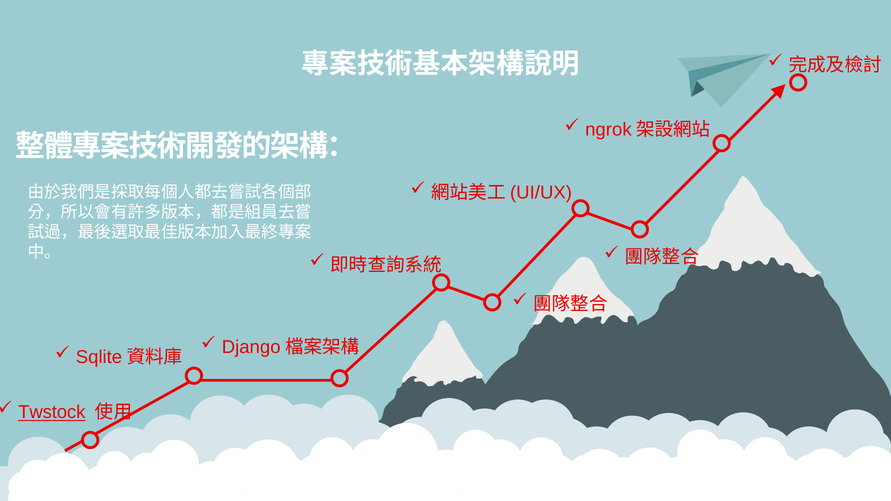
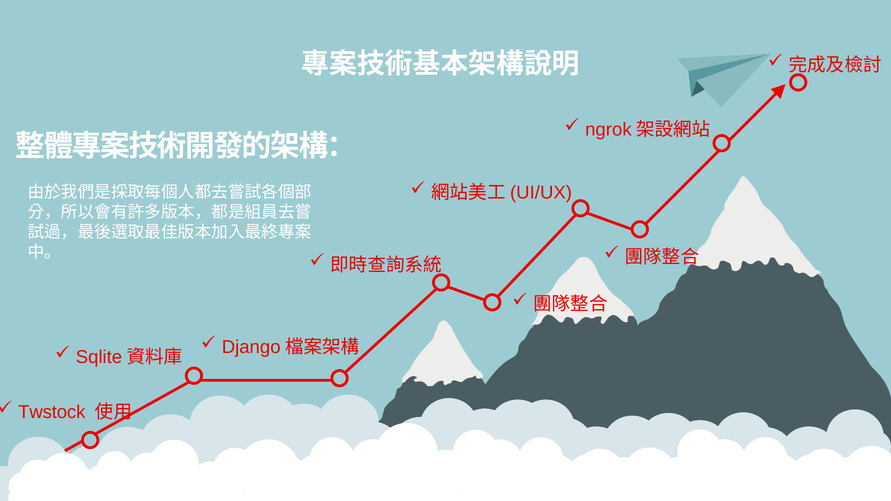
Twstock underline: present -> none (52, 412)
